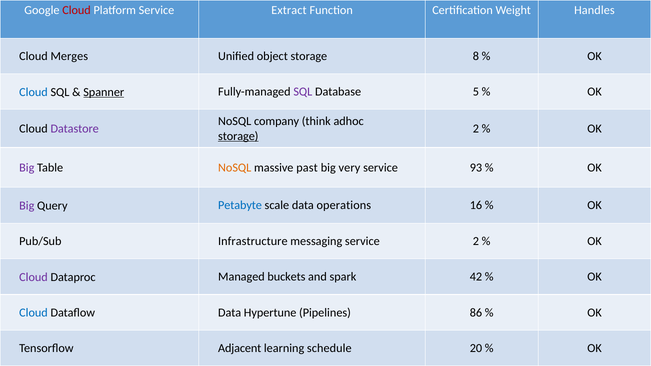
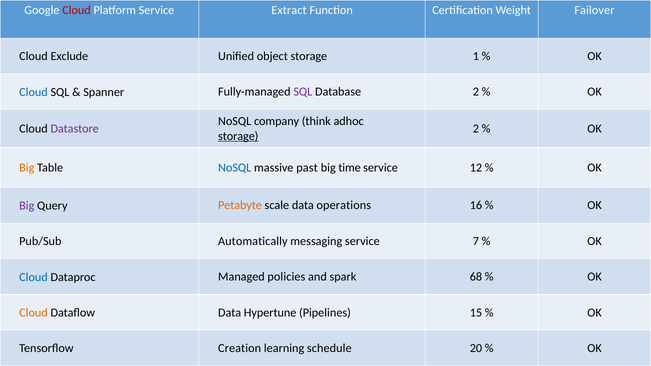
Handles: Handles -> Failover (594, 10)
Merges: Merges -> Exclude (69, 56)
8: 8 -> 1 (476, 56)
Spanner underline: present -> none (104, 92)
Database 5: 5 -> 2 (476, 92)
Big colour: purple -> orange (27, 168)
NoSQL colour: orange -> blue (235, 168)
very: very -> time (350, 168)
93: 93 -> 12 (476, 168)
Petabyte colour: blue -> orange (240, 205)
Infrastructure: Infrastructure -> Automatically (253, 241)
service 2: 2 -> 7 (476, 241)
Cloud colour: purple -> blue (33, 277)
buckets: buckets -> policies (286, 277)
42: 42 -> 68 (476, 277)
Cloud colour: blue -> orange (33, 313)
86: 86 -> 15 (476, 313)
Adjacent: Adjacent -> Creation (240, 348)
